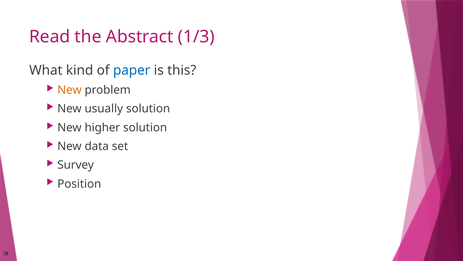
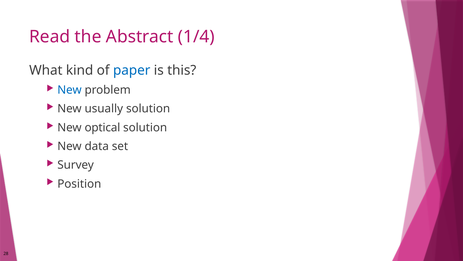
1/3: 1/3 -> 1/4 (196, 37)
New colour: orange -> blue (70, 90)
higher: higher -> optical (102, 127)
